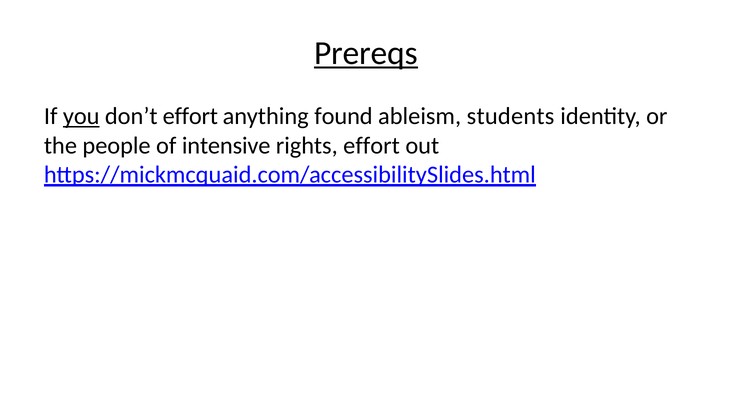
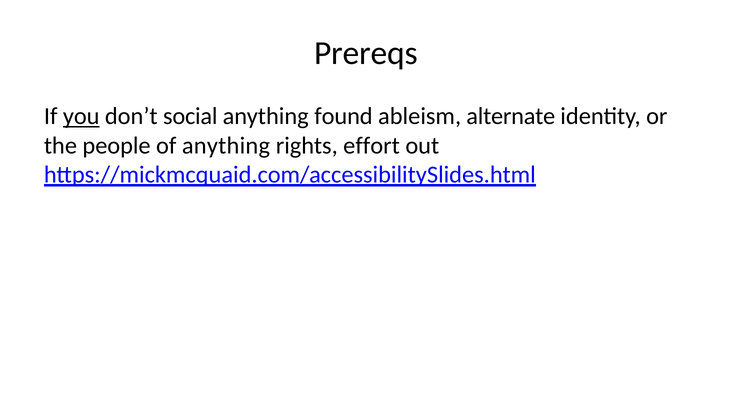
Prereqs underline: present -> none (366, 53)
don’t effort: effort -> social (190, 116)
students: students -> alternate (511, 116)
of intensive: intensive -> anything (226, 145)
